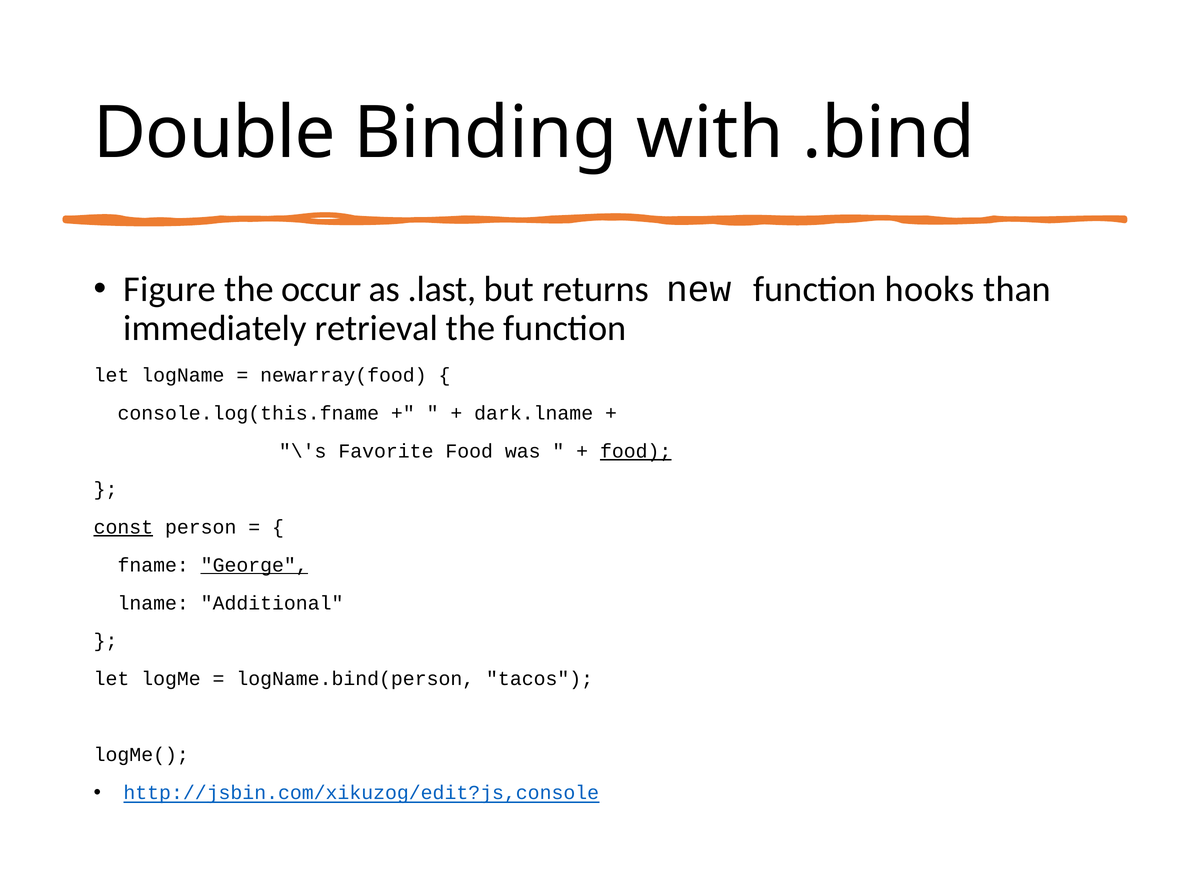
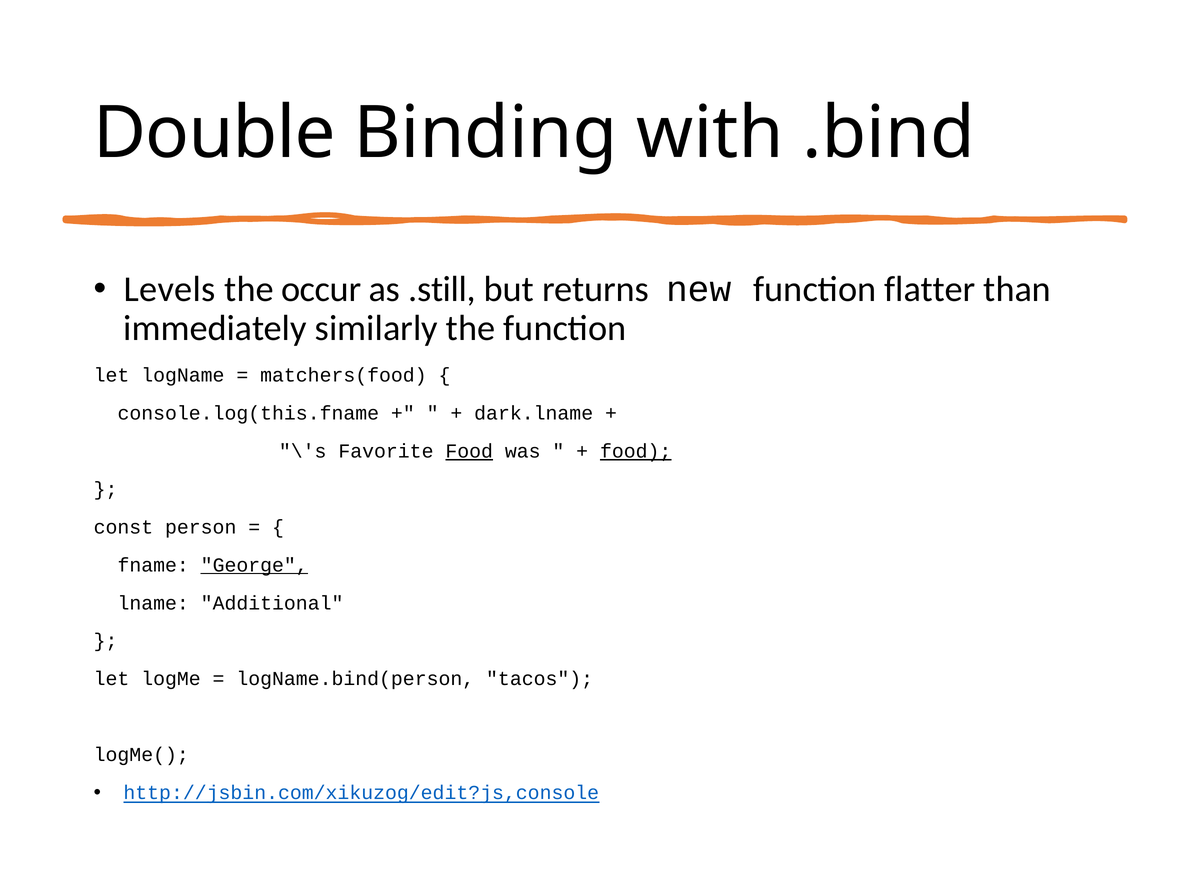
Figure: Figure -> Levels (170, 289)
.last: .last -> .still (442, 289)
hooks: hooks -> flatter (930, 289)
retrieval: retrieval -> similarly (376, 329)
newarray(food: newarray(food -> matchers(food (343, 376)
Food underline: none -> present (469, 452)
const underline: present -> none (123, 527)
